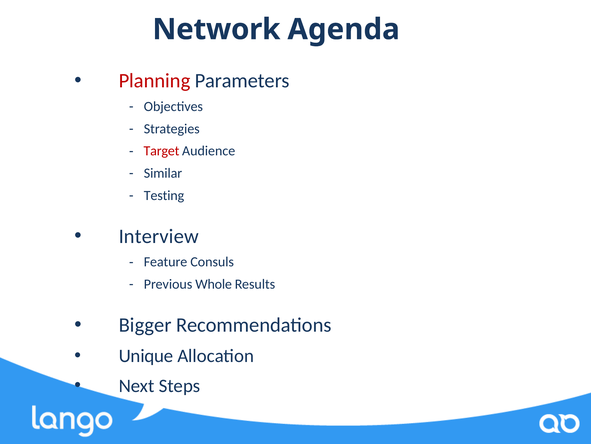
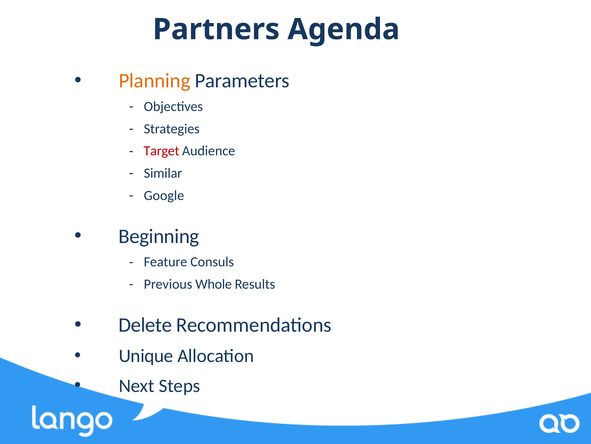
Network: Network -> Partners (216, 29)
Planning colour: red -> orange (155, 81)
Testing: Testing -> Google (164, 195)
Interview: Interview -> Beginning (159, 236)
Bigger: Bigger -> Delete (145, 325)
